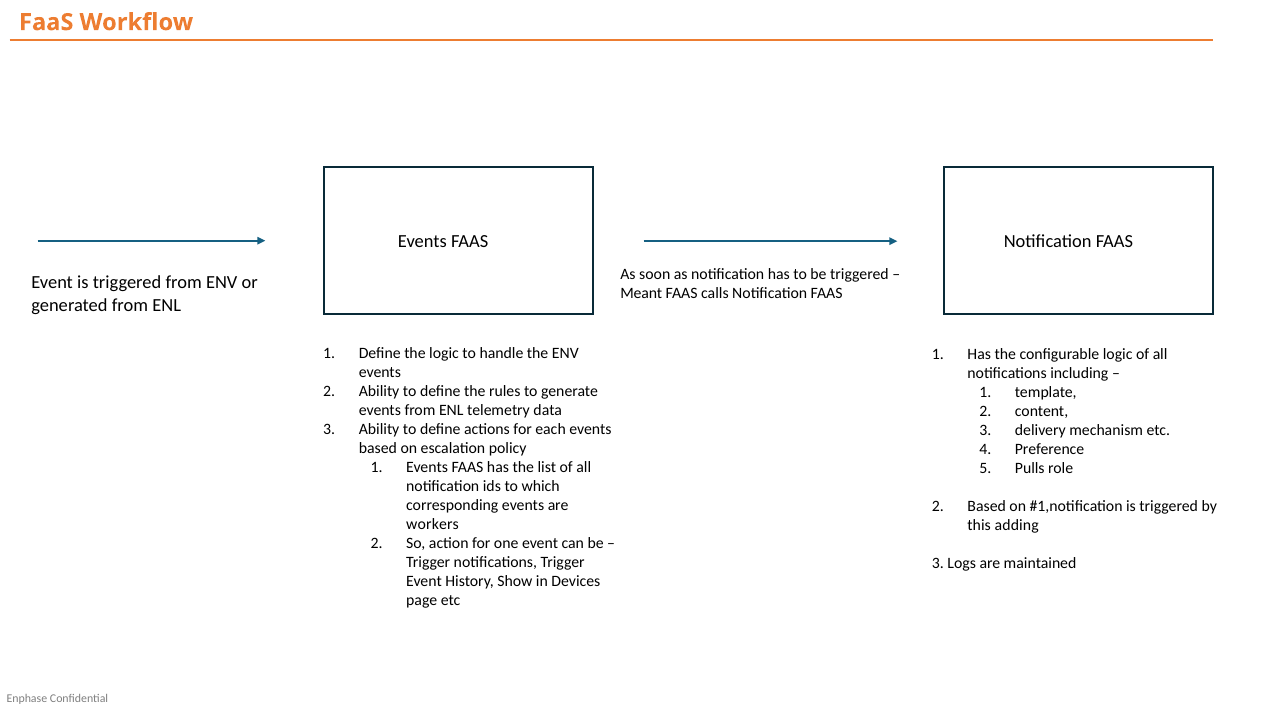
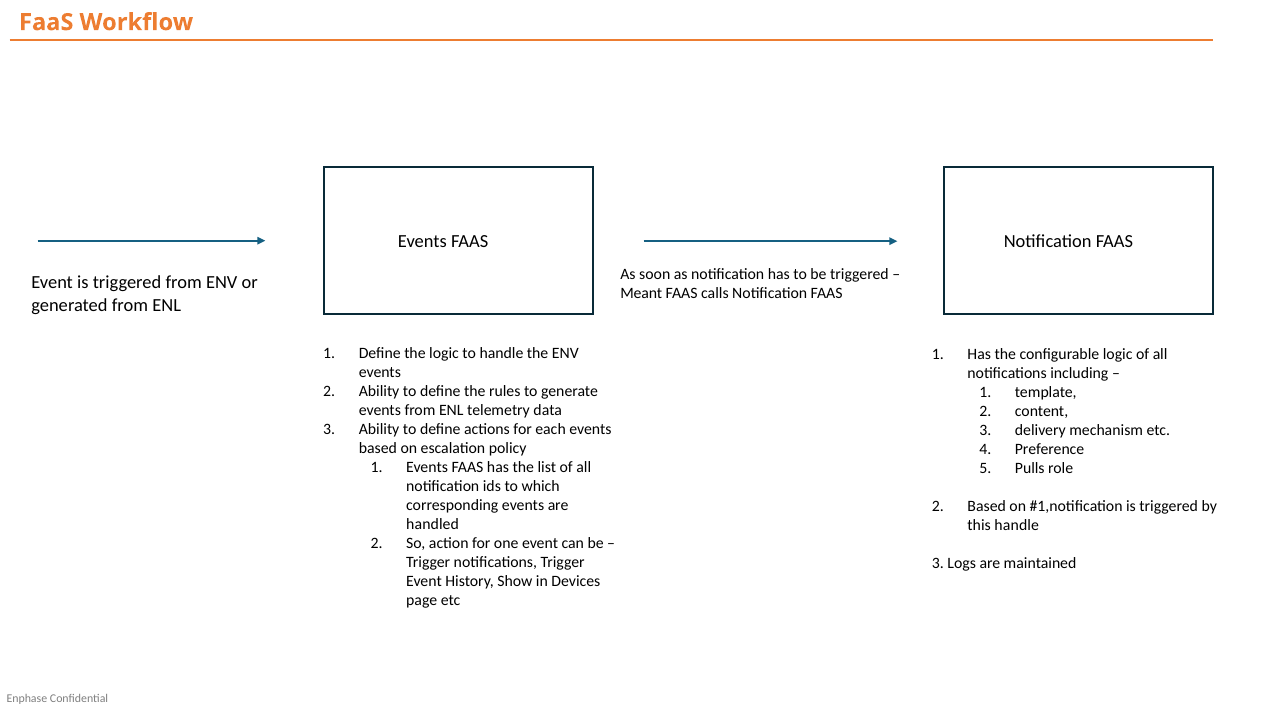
workers: workers -> handled (433, 525)
this adding: adding -> handle (1017, 525)
